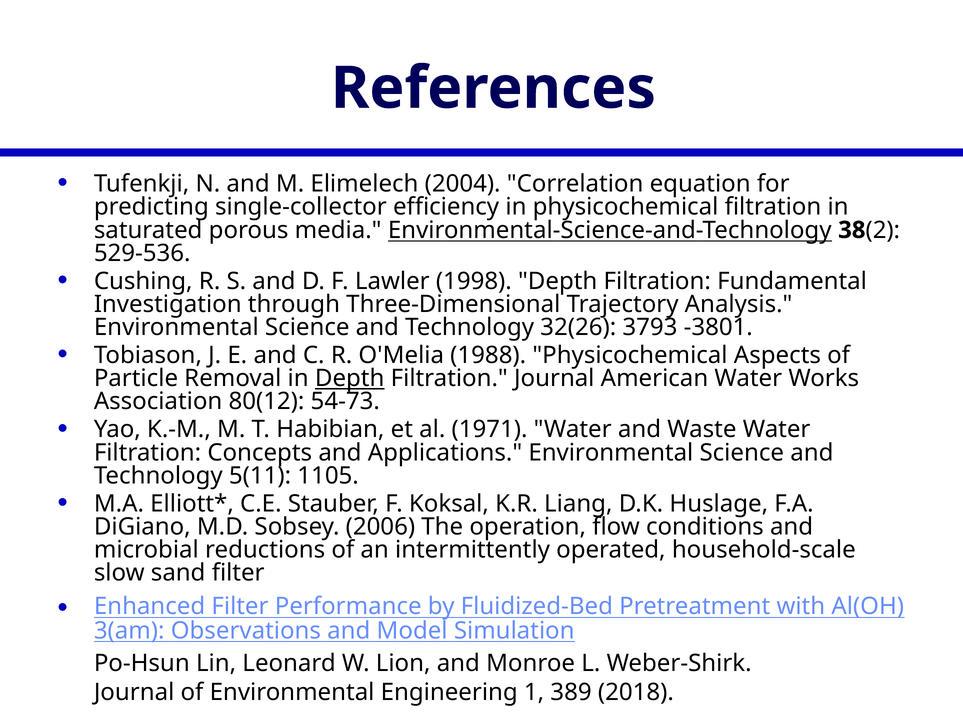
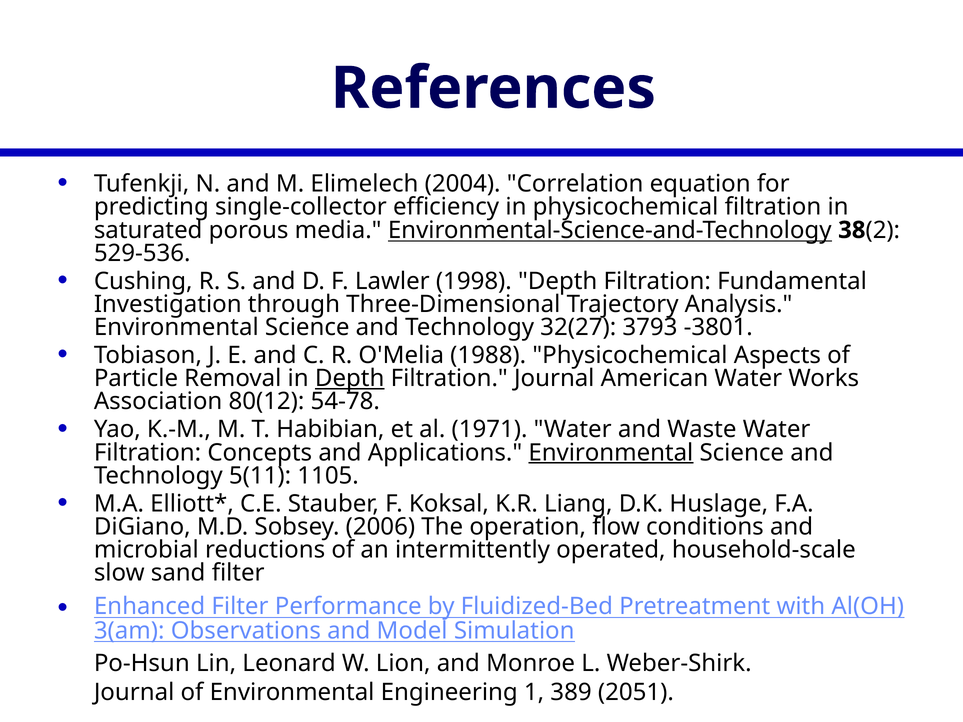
32(26: 32(26 -> 32(27 (578, 327)
54-73: 54-73 -> 54-78 (345, 402)
Environmental underline: none -> present (611, 453)
2018: 2018 -> 2051 (636, 692)
